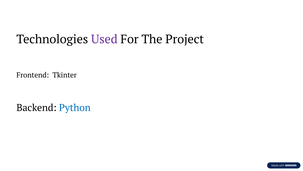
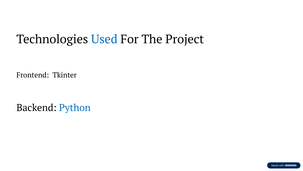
Used colour: purple -> blue (104, 39)
